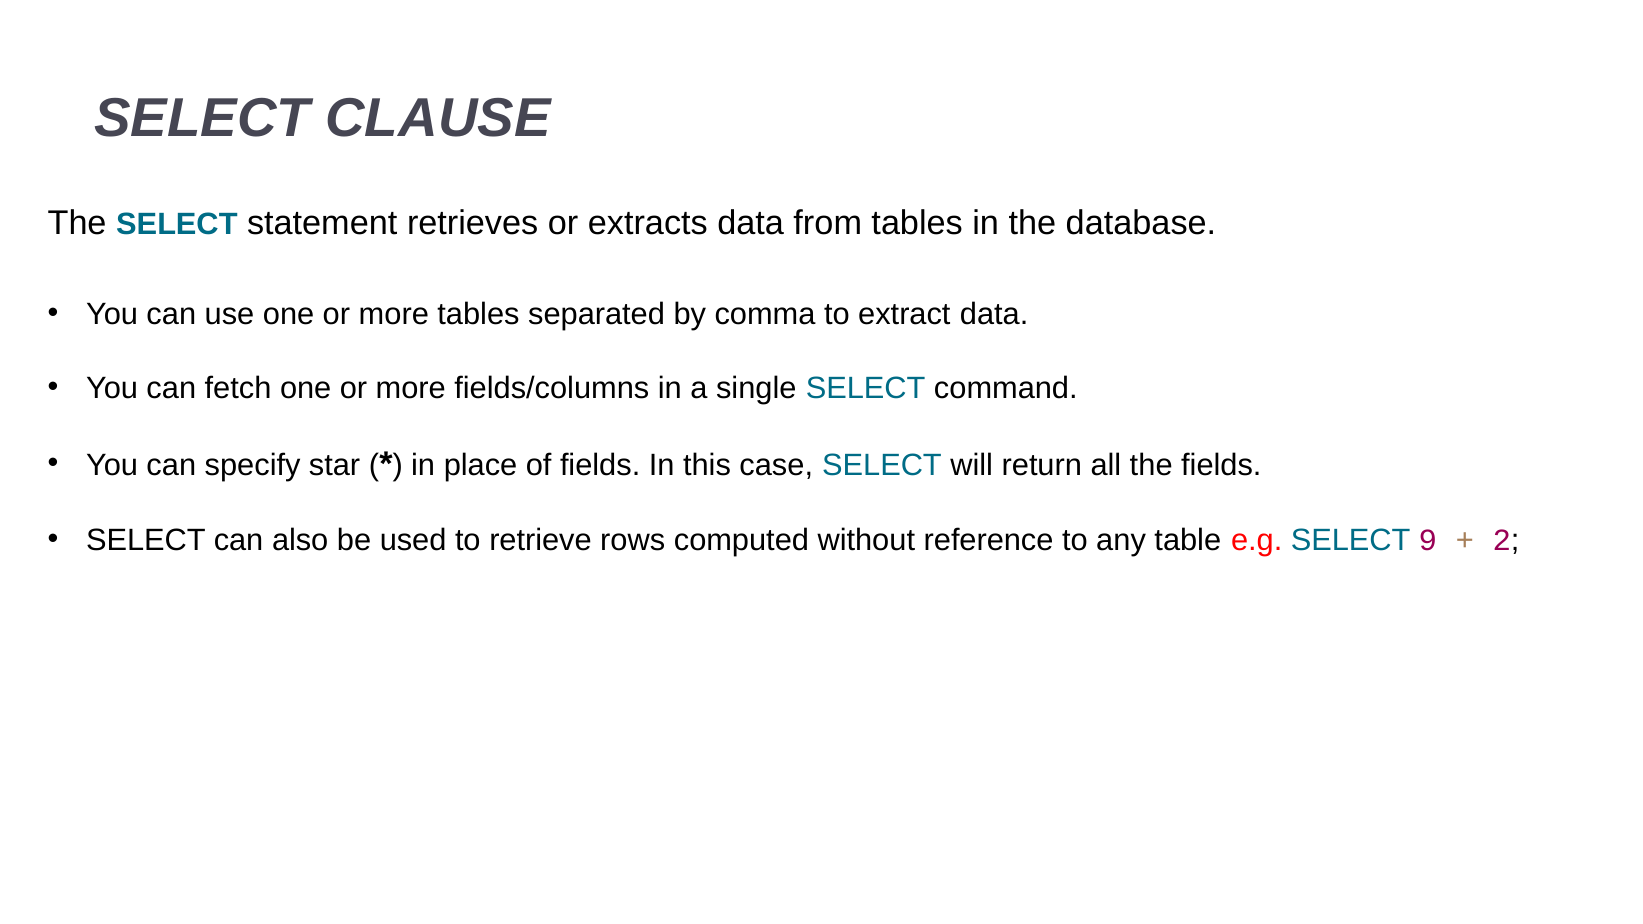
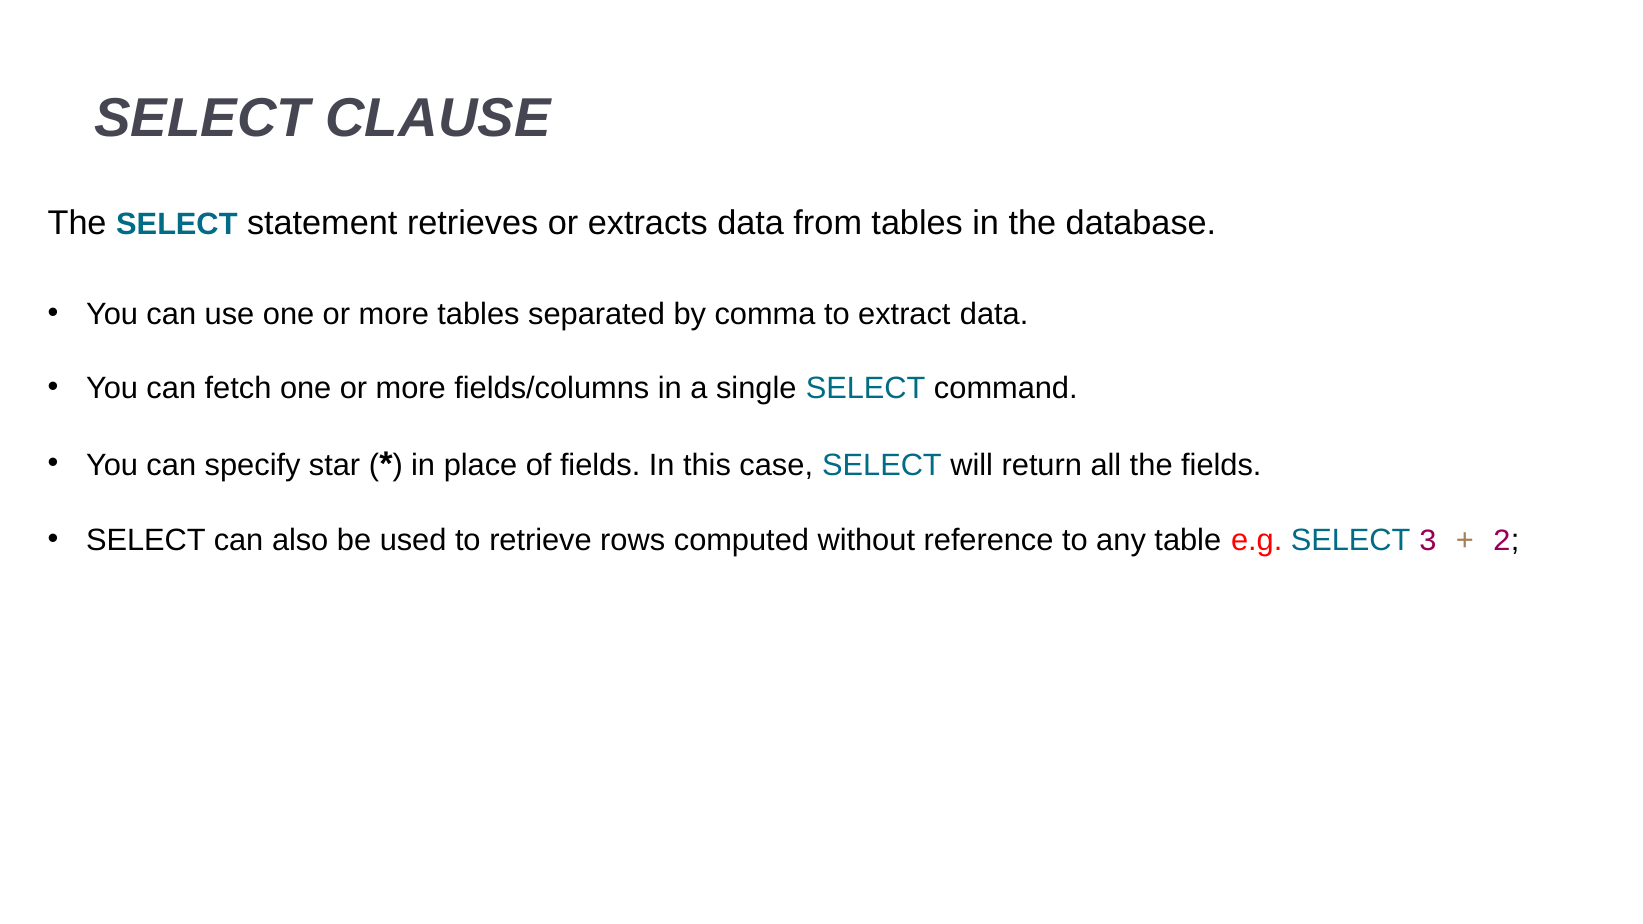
9: 9 -> 3 (1428, 540)
